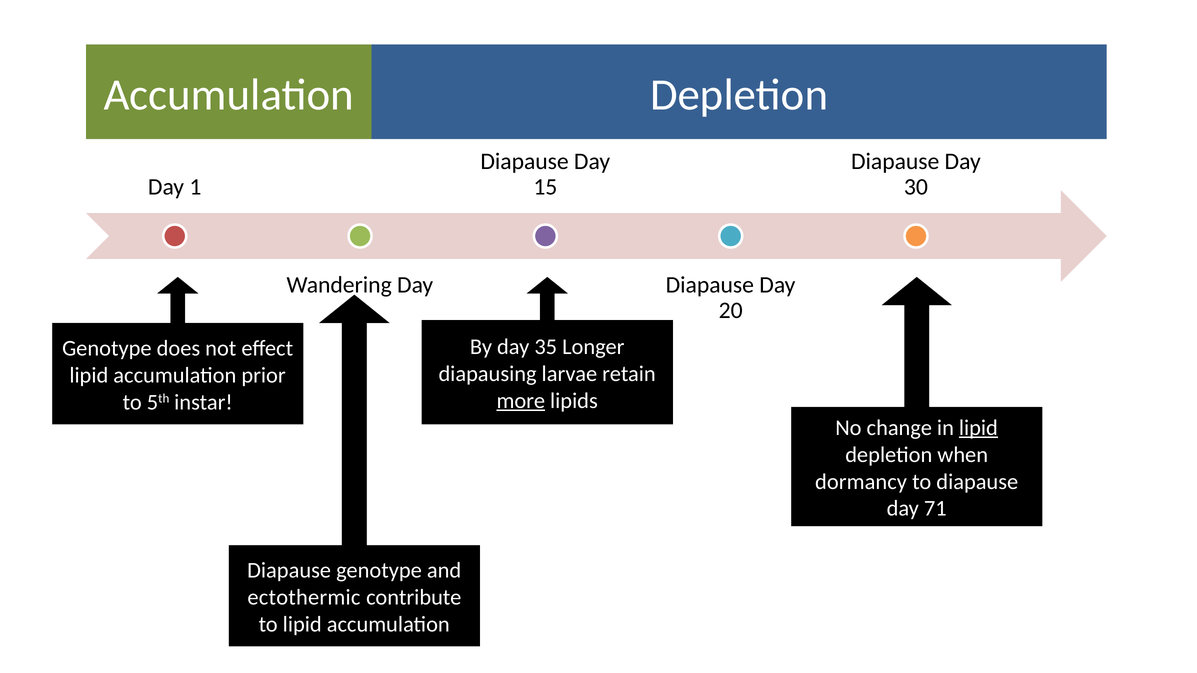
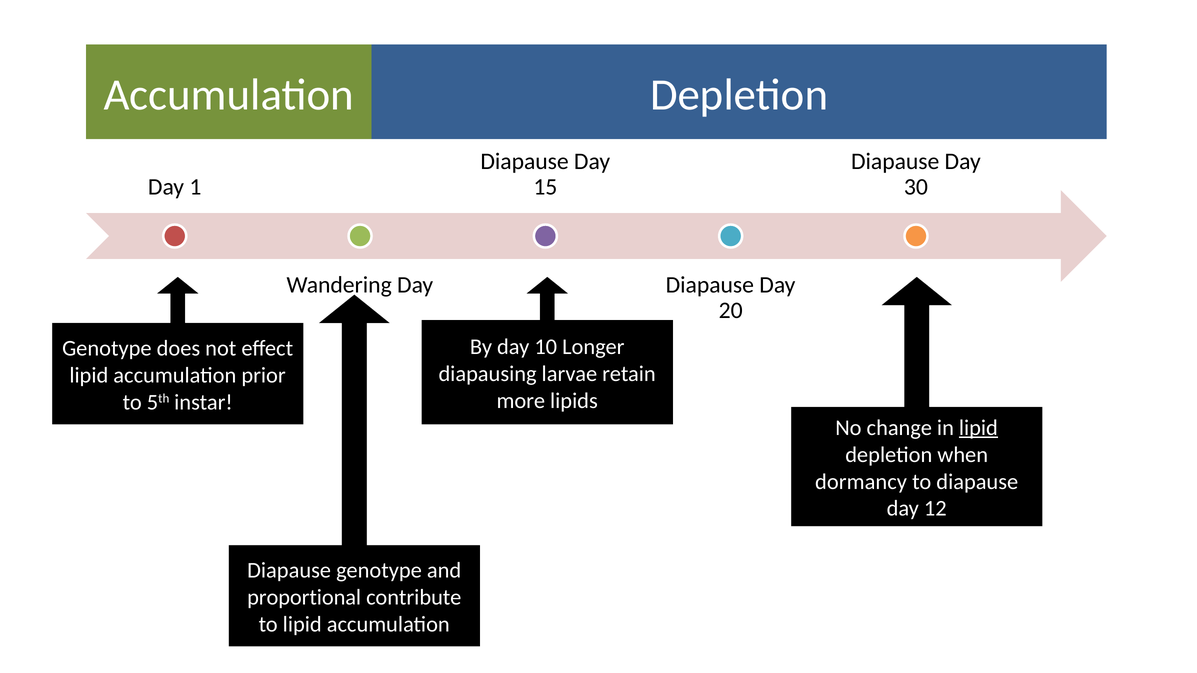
35: 35 -> 10 (546, 347)
more underline: present -> none (521, 401)
71: 71 -> 12 (935, 509)
ectothermic: ectothermic -> proportional (304, 598)
